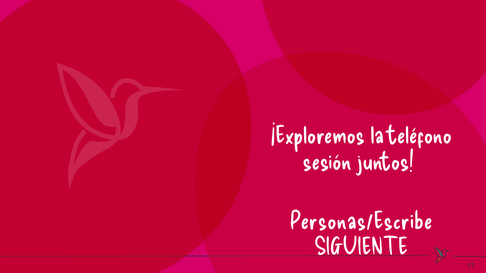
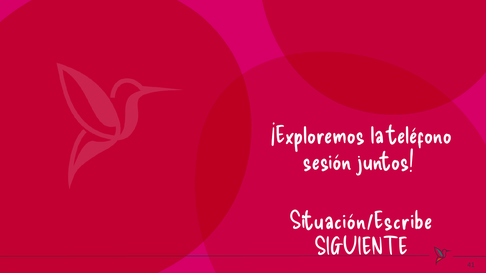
Personas/Escribe: Personas/Escribe -> Situación/Escribe (361, 221)
